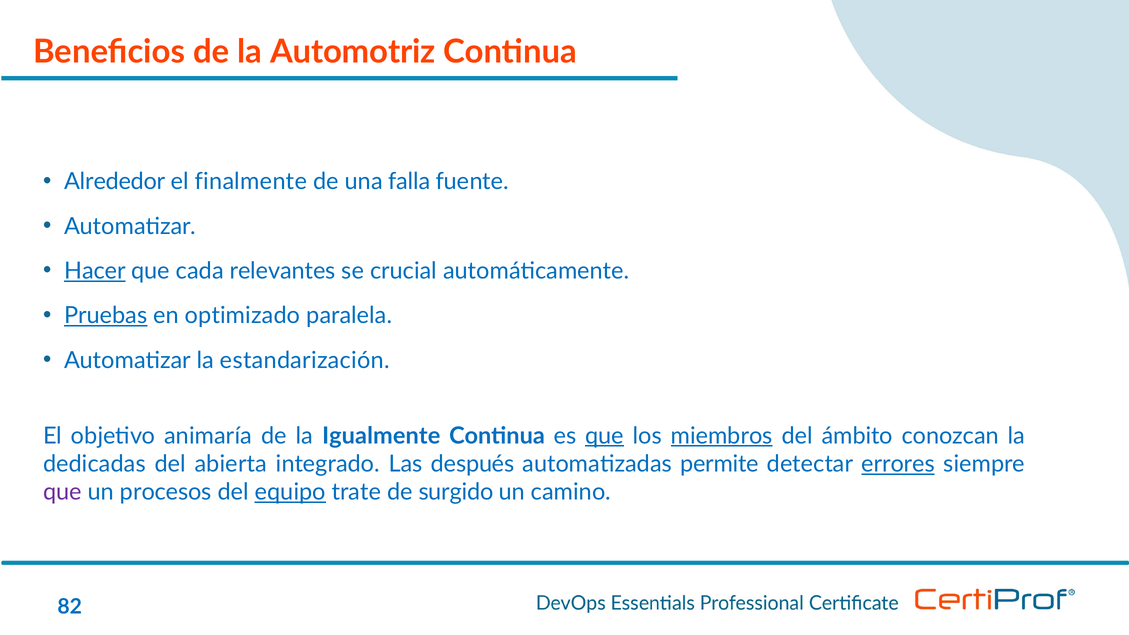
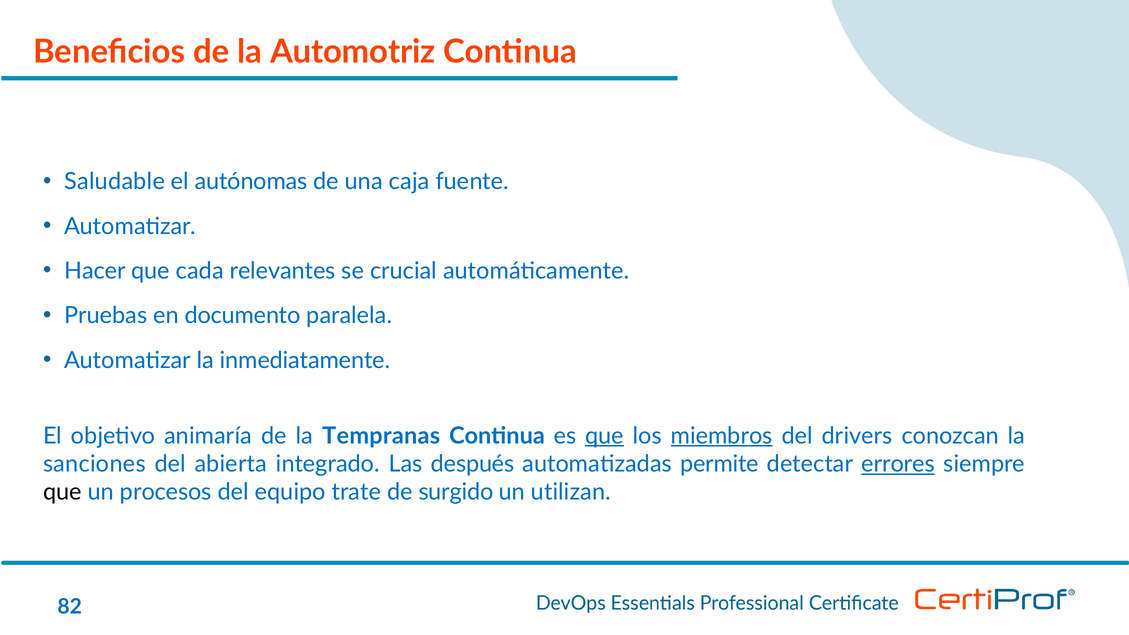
Alrededor: Alrededor -> Saludable (115, 182)
finalmente: finalmente -> autónomas (251, 182)
falla: falla -> caja (409, 182)
Hacer underline: present -> none (95, 271)
Pruebas underline: present -> none (106, 316)
optimizado: optimizado -> documento (243, 316)
estandarización: estandarización -> inmediatamente (305, 360)
Igualmente: Igualmente -> Tempranas (381, 436)
ámbito: ámbito -> drivers (857, 436)
dedicadas: dedicadas -> sanciones (94, 464)
que colour: purple -> black (62, 492)
equipo underline: present -> none (290, 492)
camino: camino -> utilizan (571, 492)
